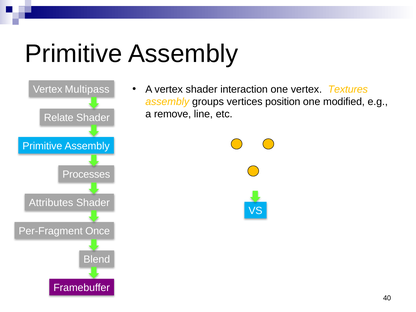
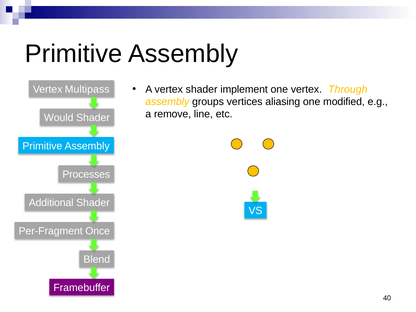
interaction: interaction -> implement (244, 89)
Textures: Textures -> Through (348, 89)
position: position -> aliasing (283, 102)
Relate: Relate -> Would (59, 118)
Attributes: Attributes -> Additional (51, 203)
